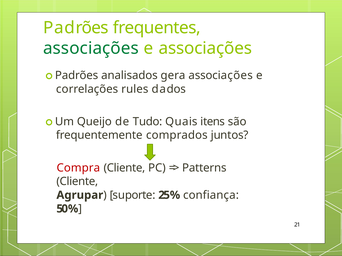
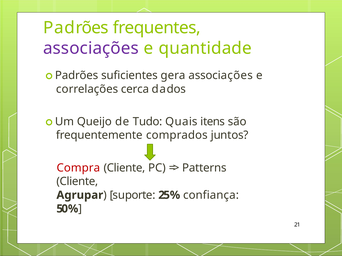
associações colour: green -> purple (91, 48)
e associações: associações -> quantidade (205, 48)
analisados: analisados -> suficientes (129, 76)
rules: rules -> cerca (135, 89)
